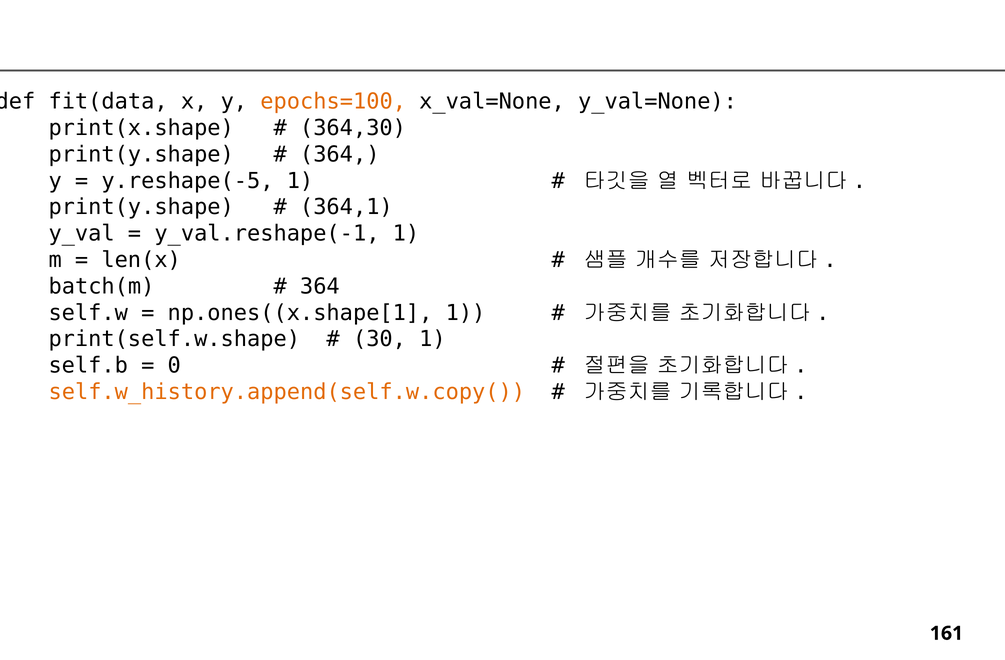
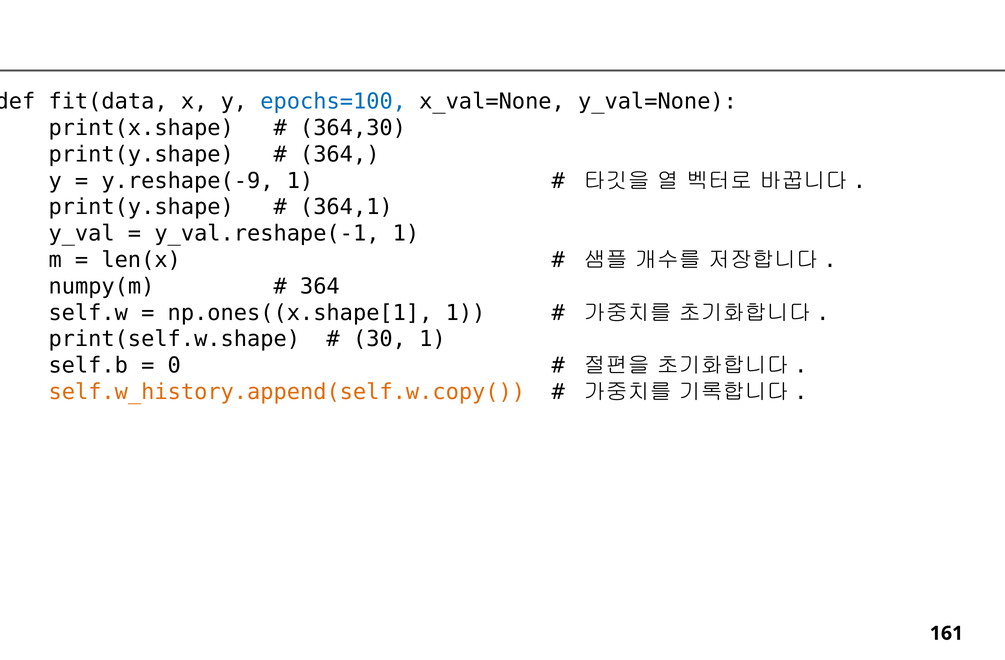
epochs=100 colour: orange -> blue (333, 102)
y.reshape(-5: y.reshape(-5 -> y.reshape(-9 (187, 181)
batch(m: batch(m -> numpy(m (101, 286)
